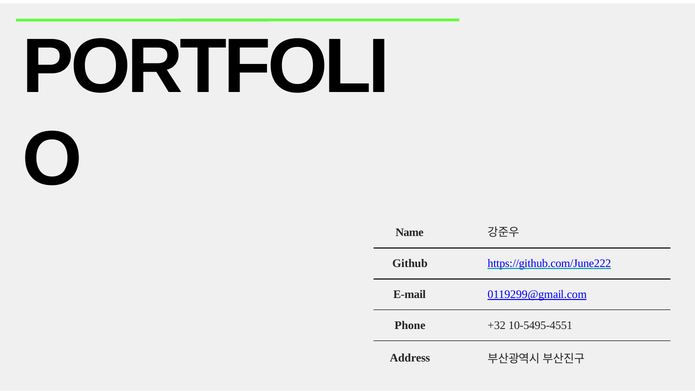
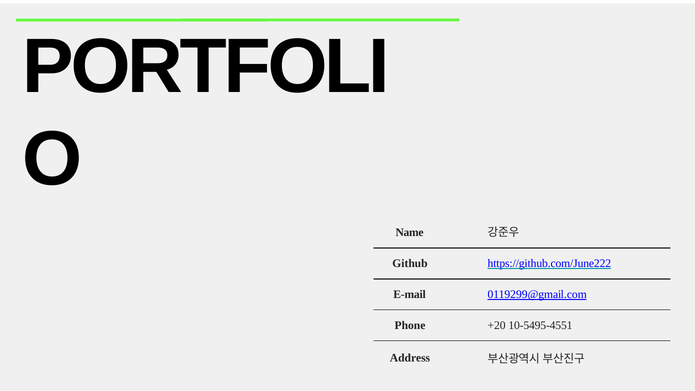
+32: +32 -> +20 (497, 326)
